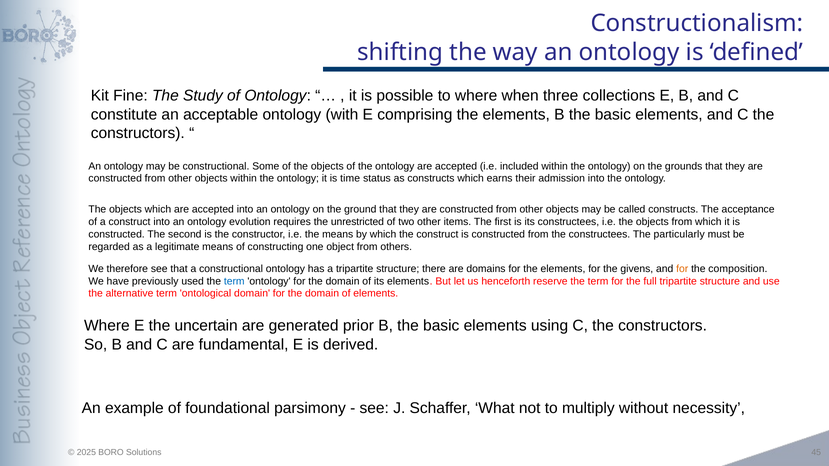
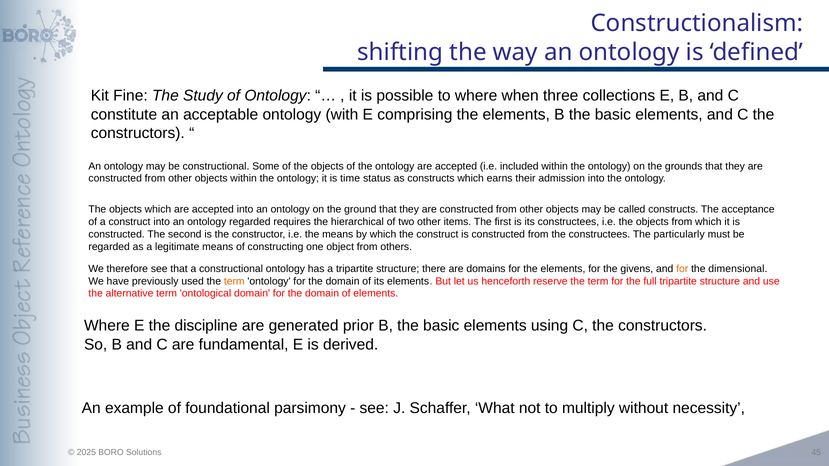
ontology evolution: evolution -> regarded (250, 222)
unrestricted: unrestricted -> hierarchical (357, 222)
composition: composition -> dimensional (738, 269)
term colour: blue -> orange (234, 281)
uncertain: uncertain -> discipline (206, 326)
